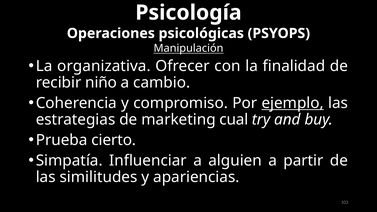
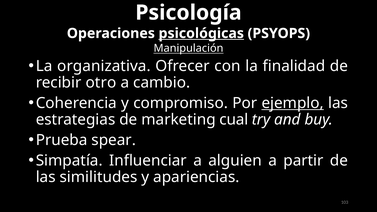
psicológicas underline: none -> present (201, 33)
niño: niño -> otro (101, 83)
cierto: cierto -> spear (114, 140)
